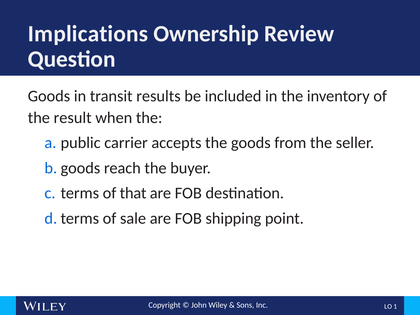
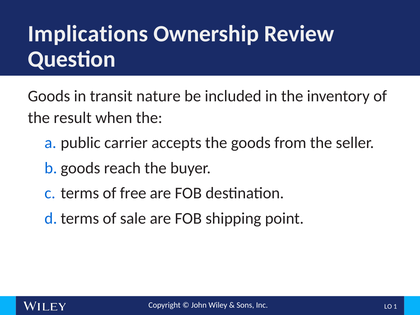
results: results -> nature (158, 96)
that: that -> free (133, 193)
